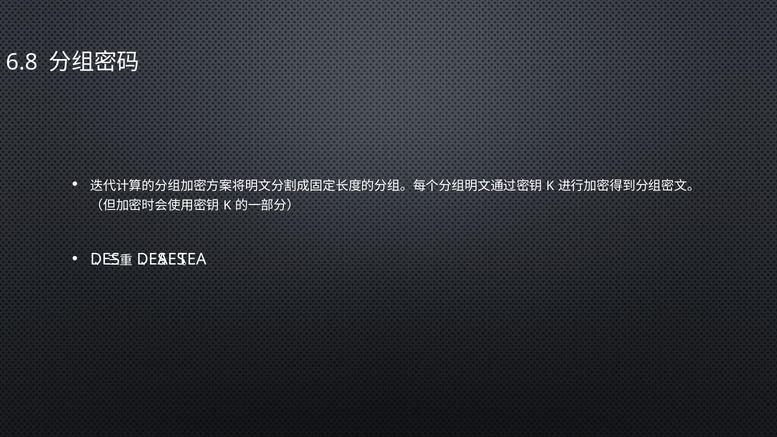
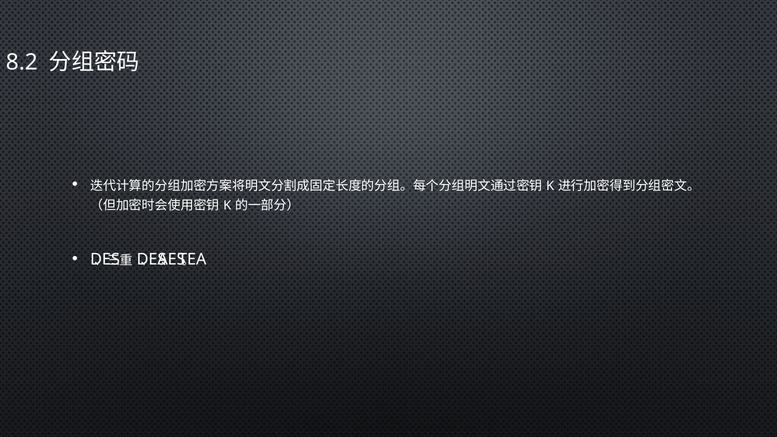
6.8: 6.8 -> 8.2 (22, 62)
